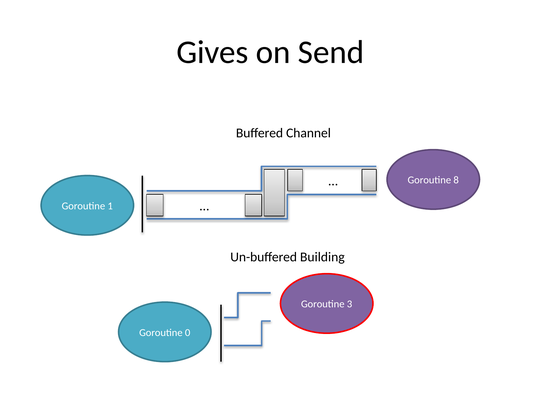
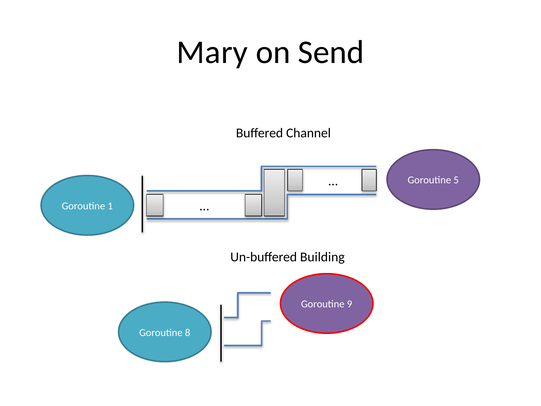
Gives: Gives -> Mary (212, 52)
8: 8 -> 5 (456, 180)
3: 3 -> 9 (350, 304)
0: 0 -> 8 (188, 332)
